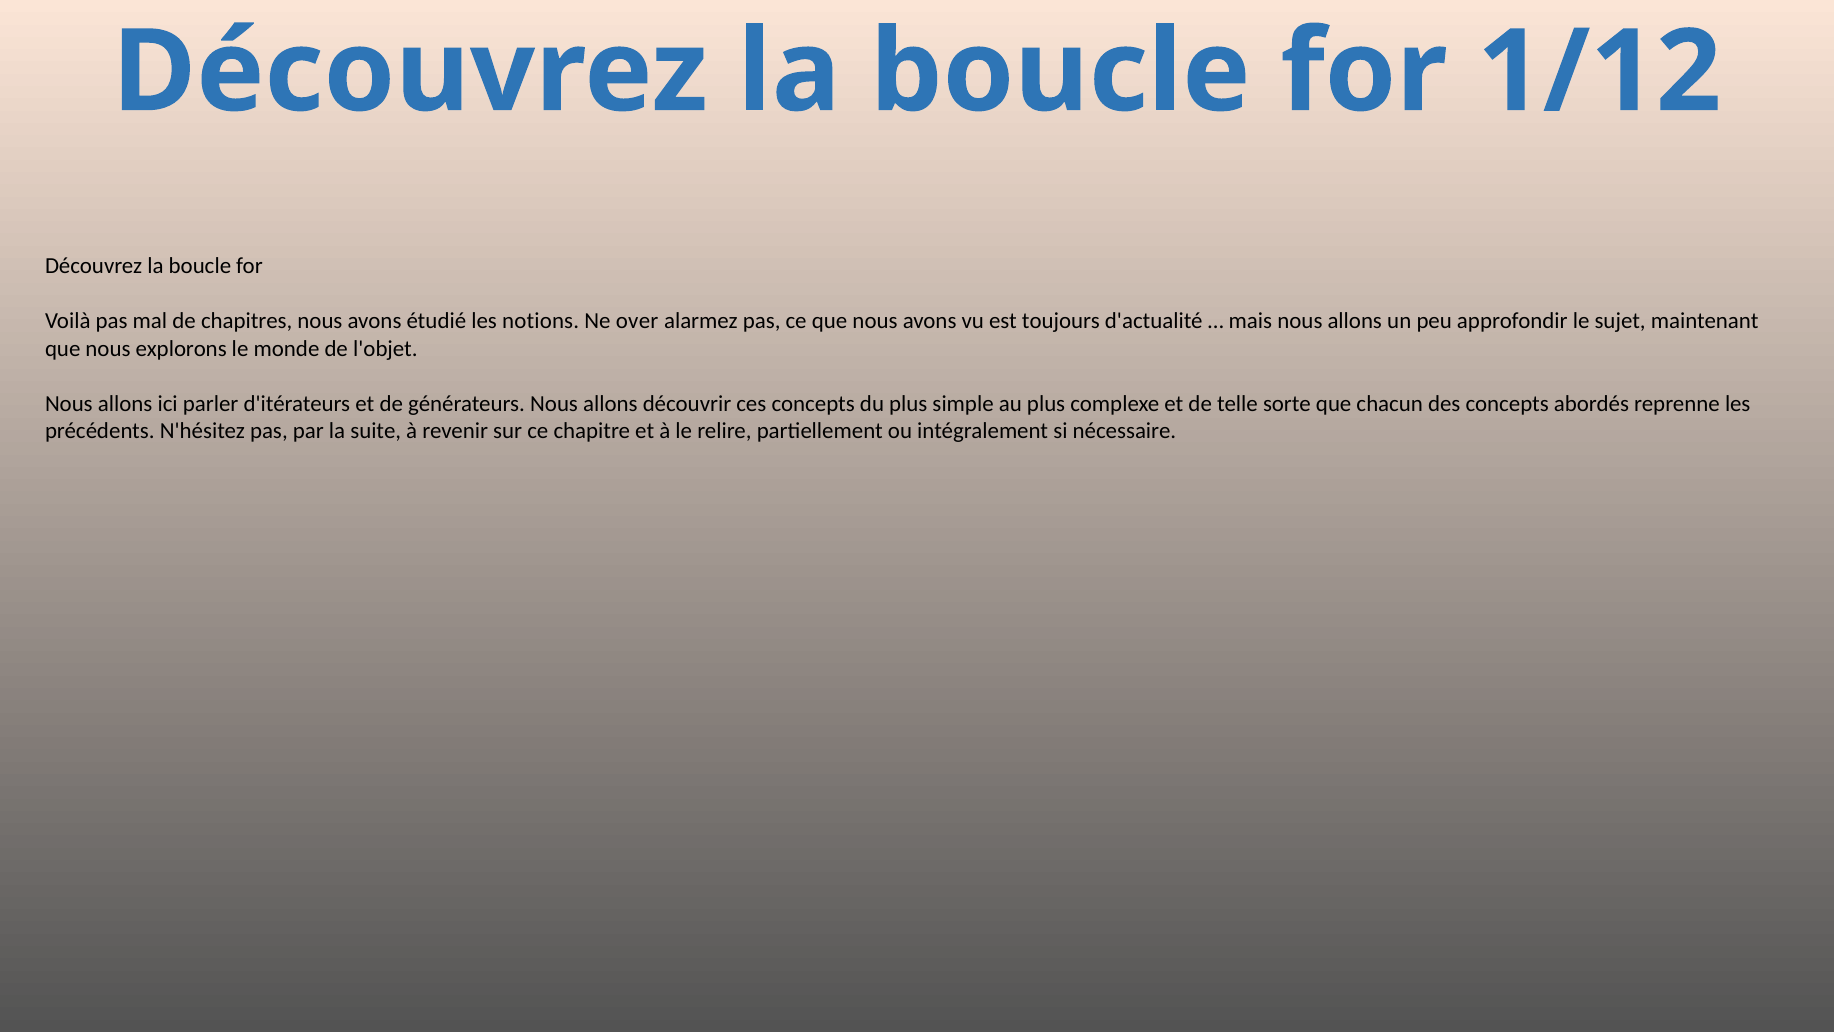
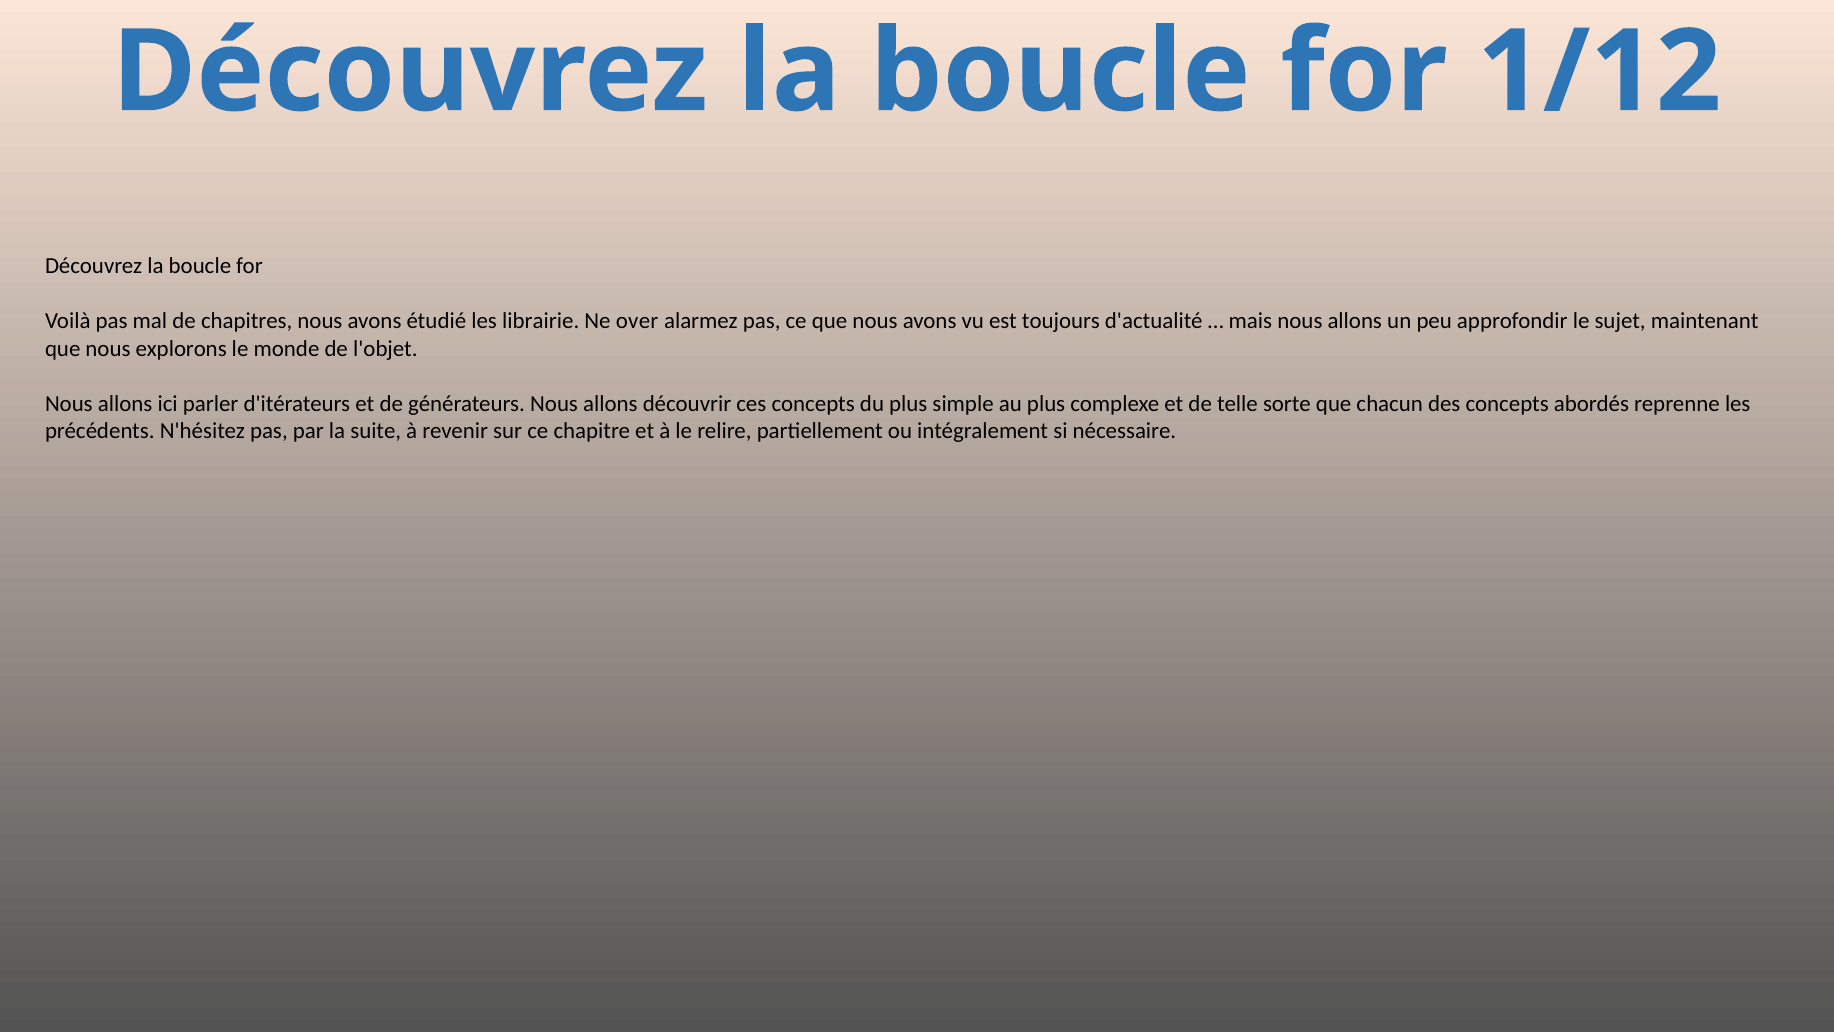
notions: notions -> librairie (541, 321)
